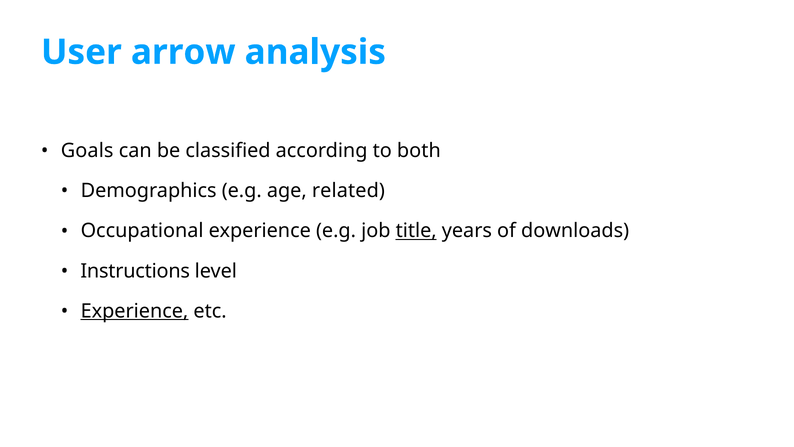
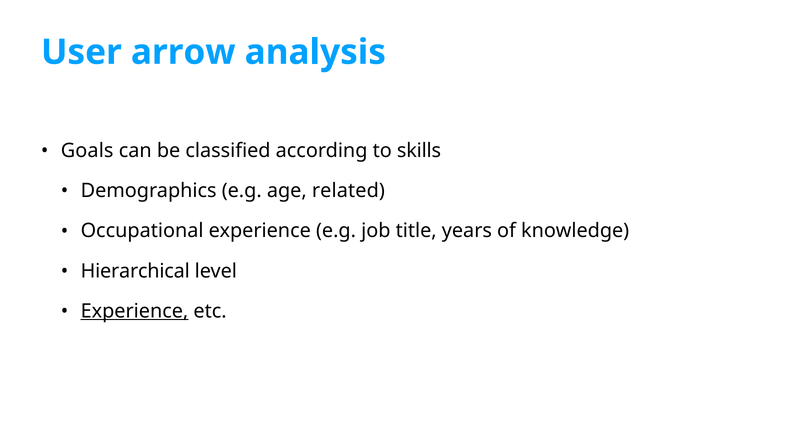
both: both -> skills (419, 151)
title underline: present -> none (416, 231)
downloads: downloads -> knowledge (575, 231)
Instructions: Instructions -> Hierarchical (135, 271)
